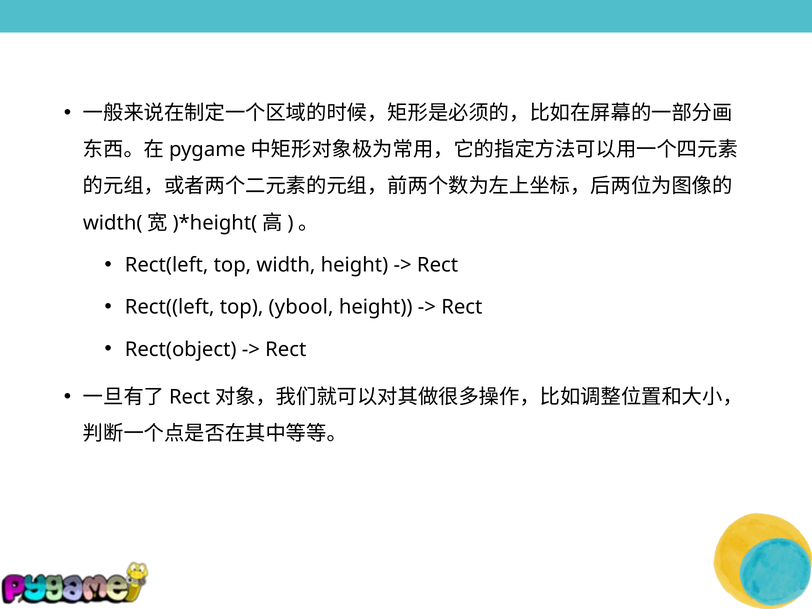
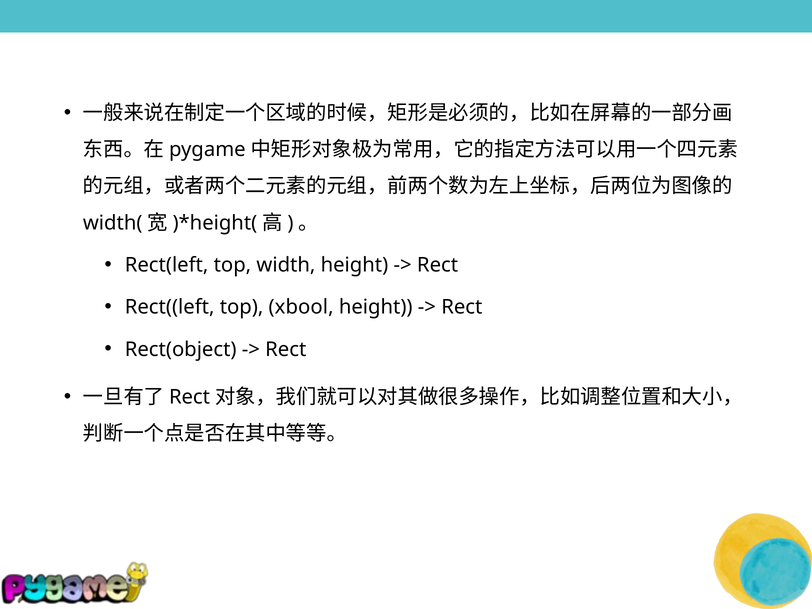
ybool: ybool -> xbool (301, 307)
